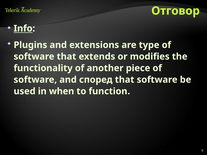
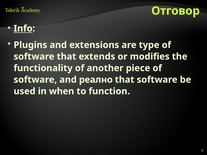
според: според -> реално (96, 80)
